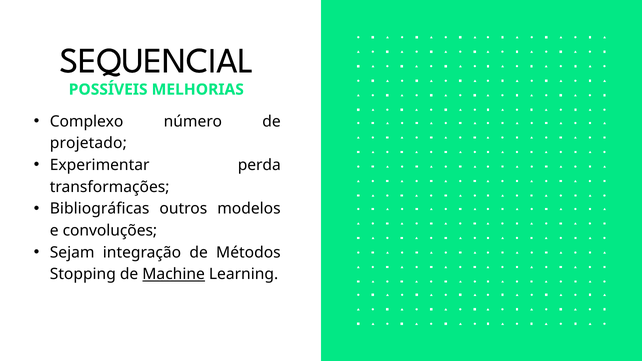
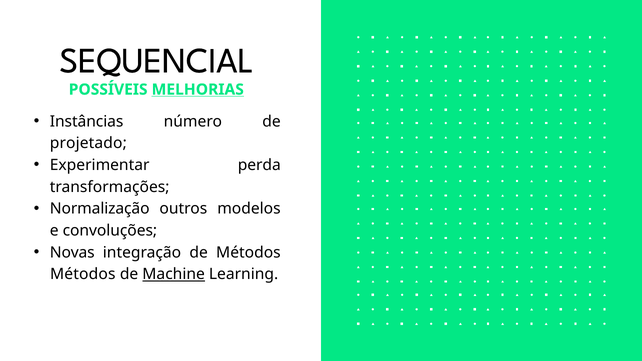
MELHORIAS underline: none -> present (198, 90)
Complexo: Complexo -> Instâncias (87, 121)
Bibliográficas: Bibliográficas -> Normalização (100, 209)
Sejam: Sejam -> Novas (72, 252)
Stopping: Stopping -> Métodos (83, 274)
